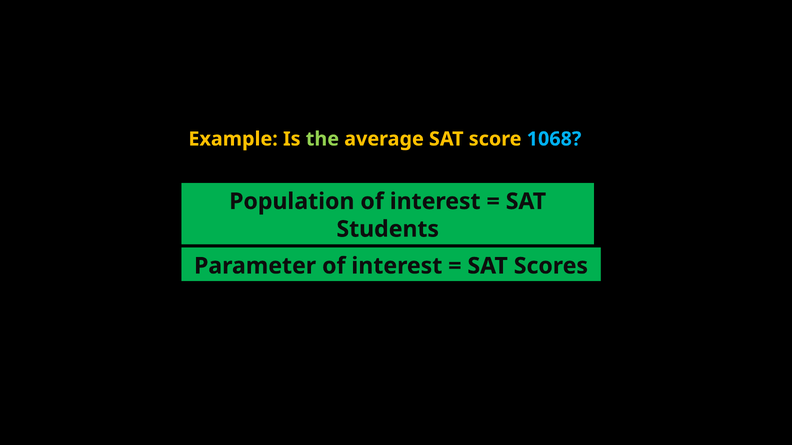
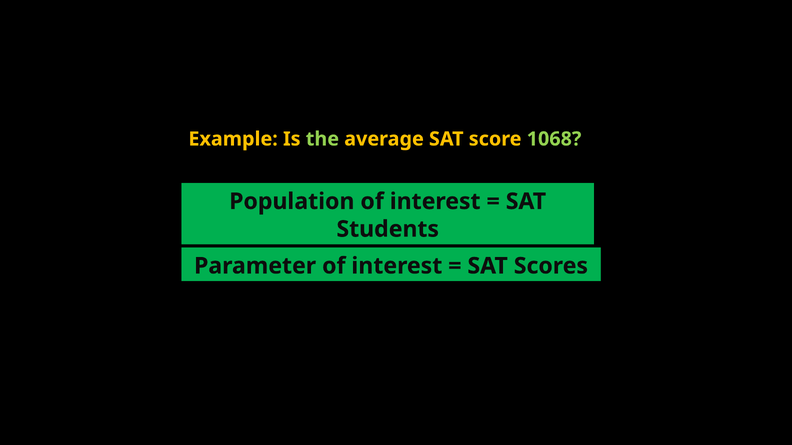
1068 colour: light blue -> light green (554, 139)
